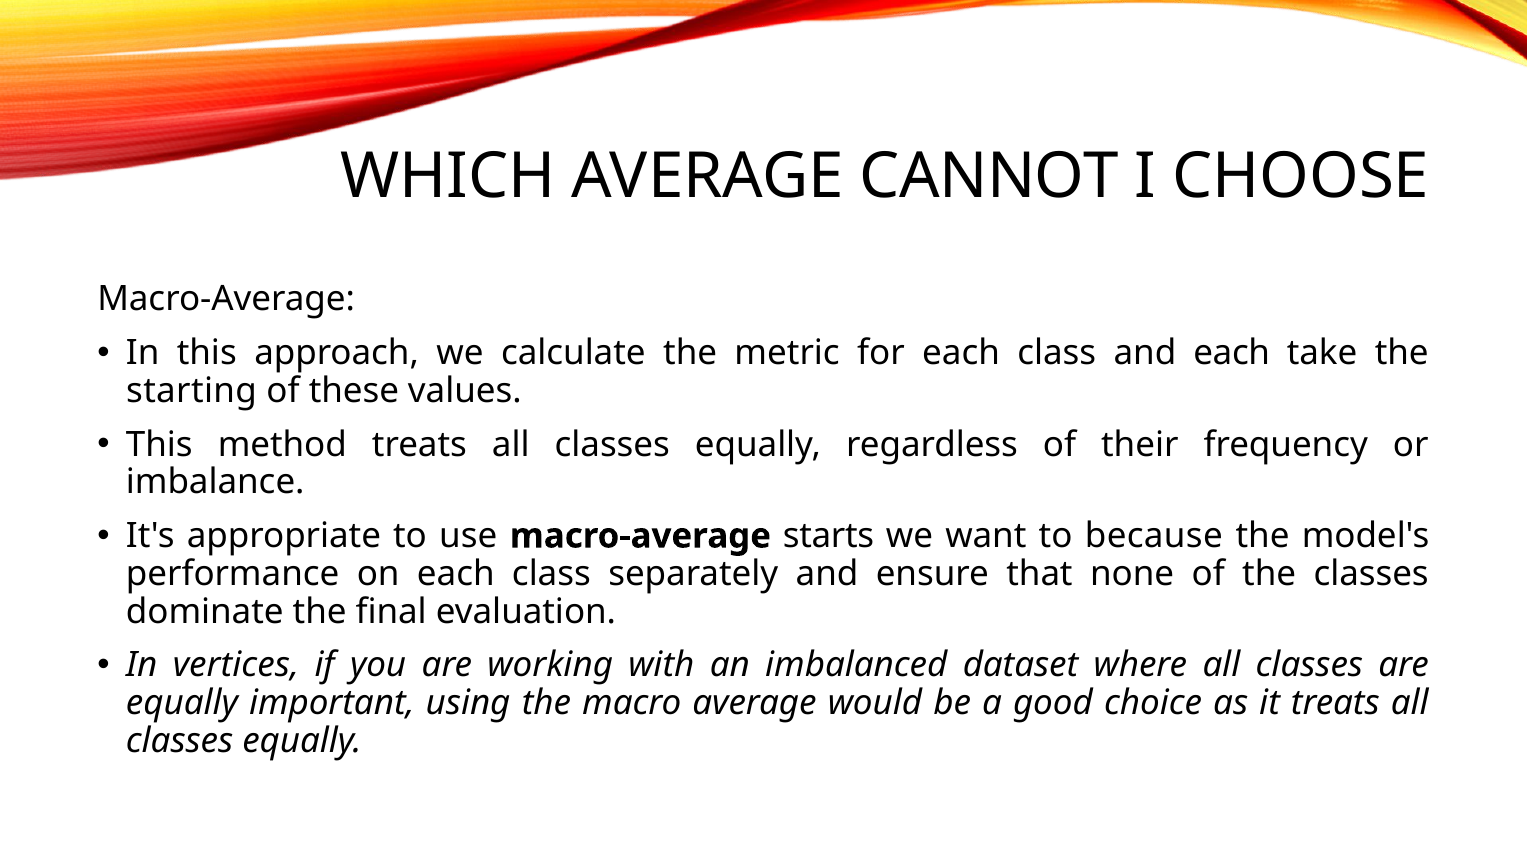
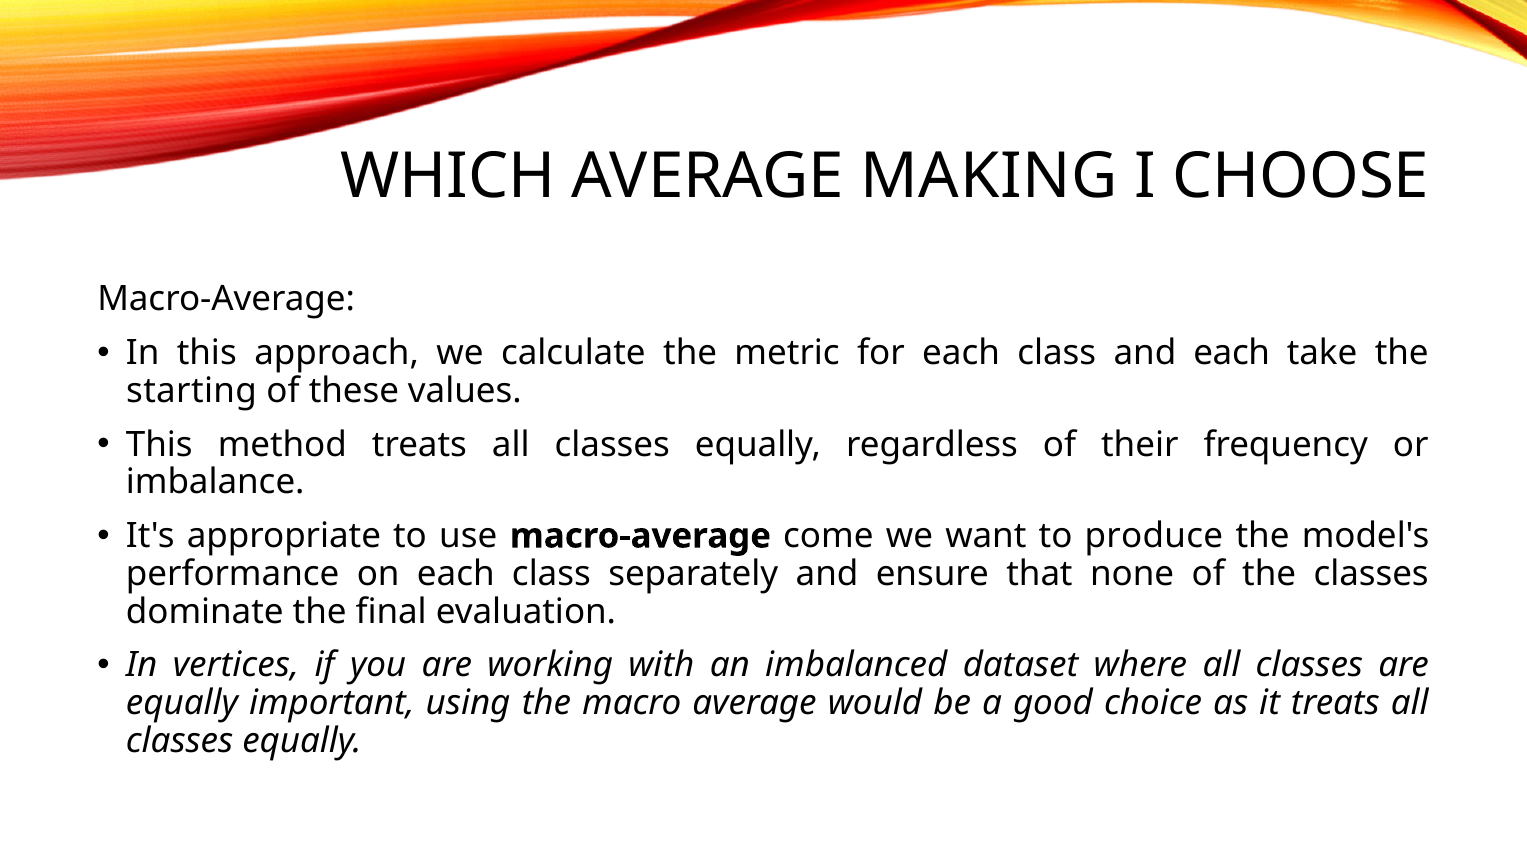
CANNOT: CANNOT -> MAKING (989, 176)
starts: starts -> come (828, 536)
because: because -> produce (1154, 536)
